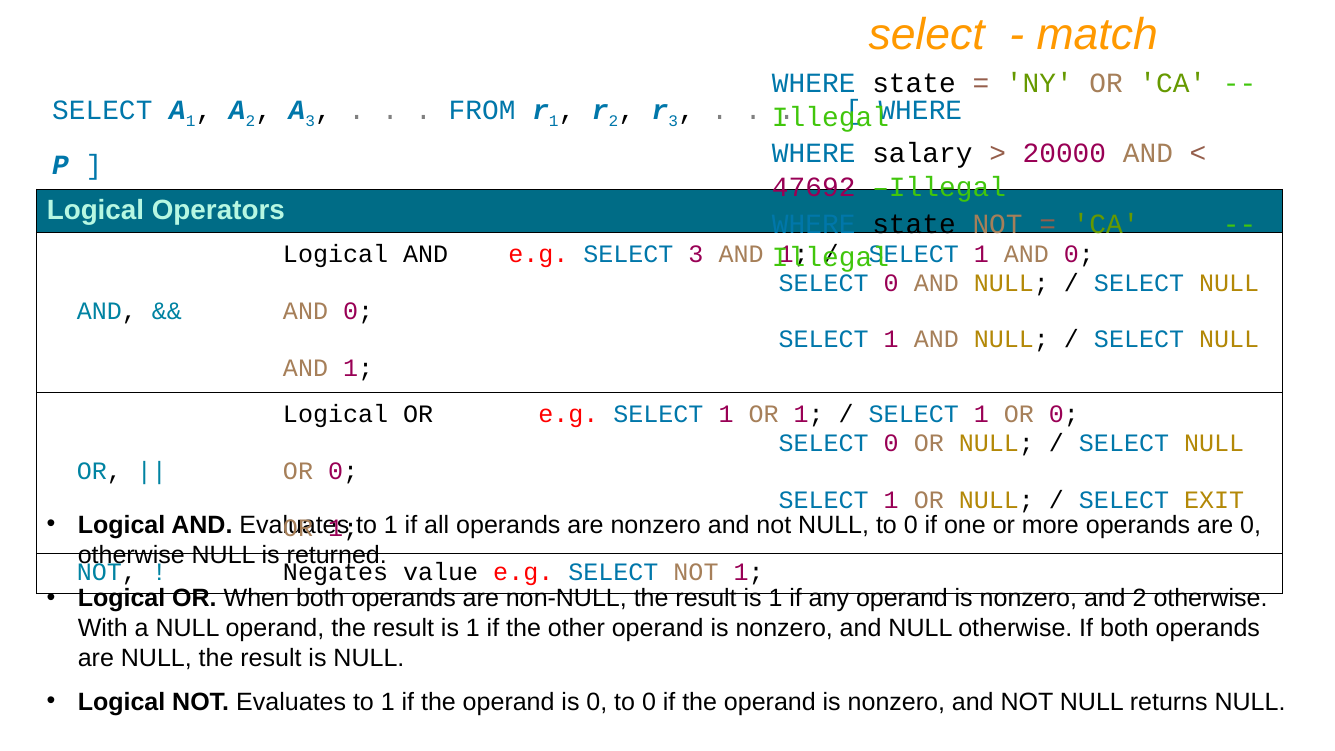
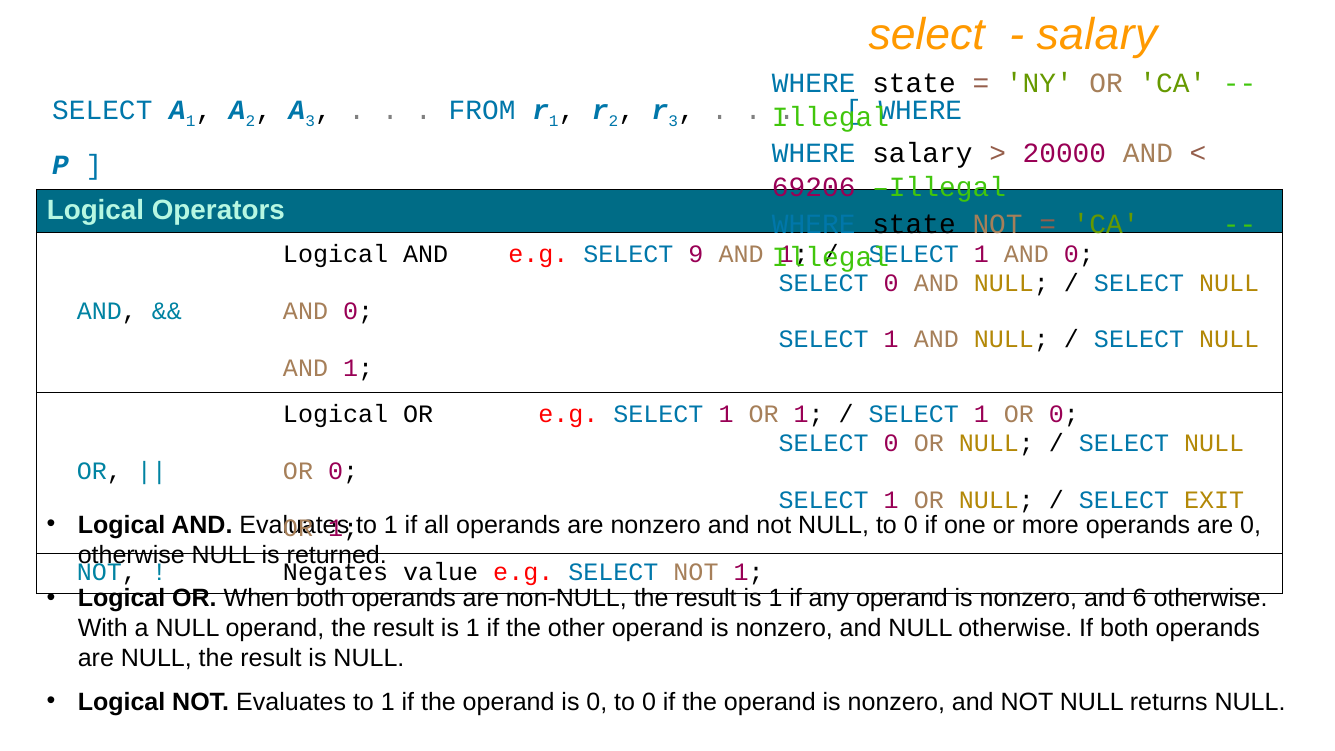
match: match -> salary (1097, 35)
47692: 47692 -> 69206 (814, 187)
SELECT 3: 3 -> 9 (696, 254)
and 2: 2 -> 6 (1140, 598)
